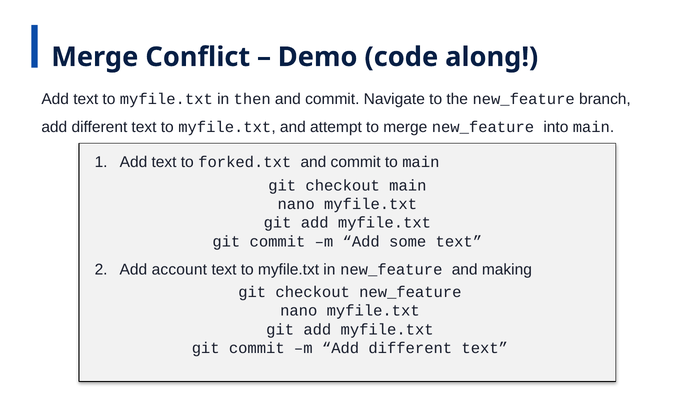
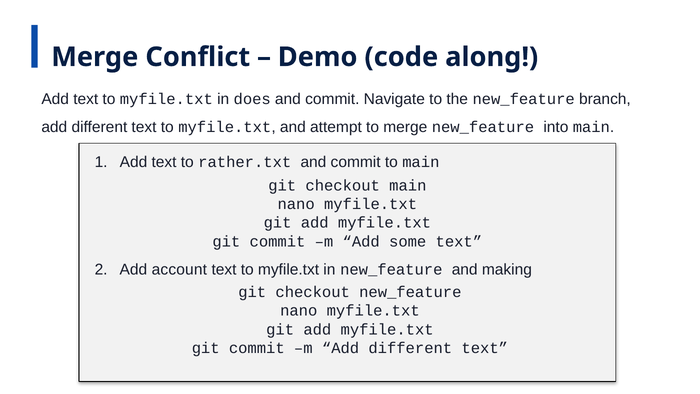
then: then -> does (252, 99)
forked.txt: forked.txt -> rather.txt (245, 162)
